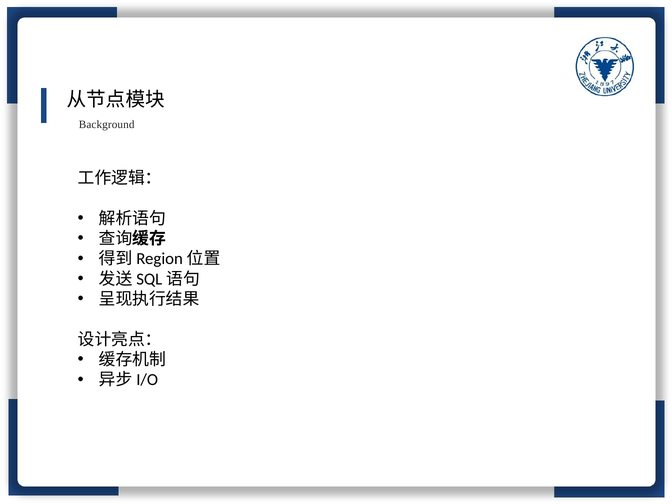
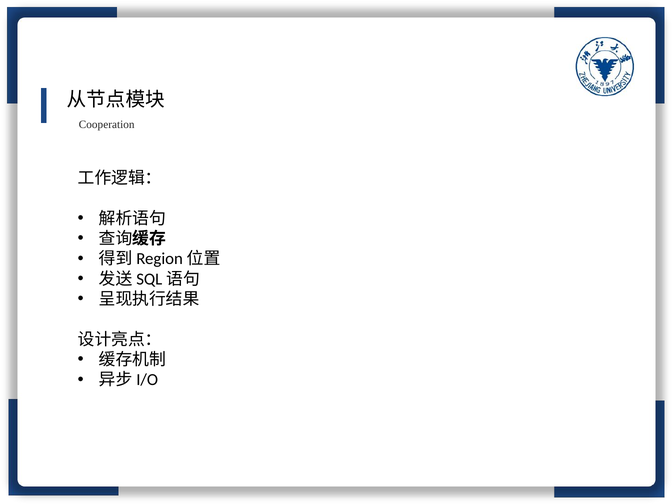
Background: Background -> Cooperation (107, 125)
